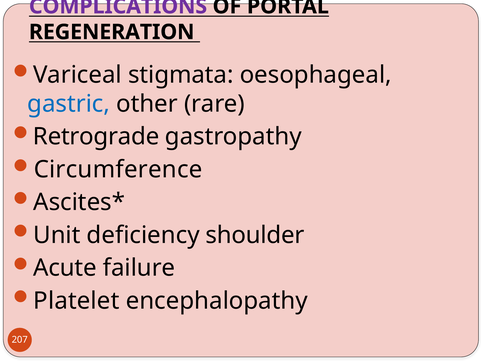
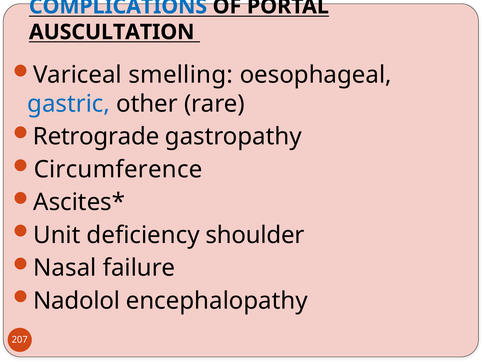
COMPLICATIONS colour: purple -> blue (118, 6)
REGENERATION: REGENERATION -> AUSCULTATION (112, 32)
stigmata: stigmata -> smelling (181, 75)
Acute: Acute -> Nasal (65, 268)
Platelet: Platelet -> Nadolol (77, 300)
